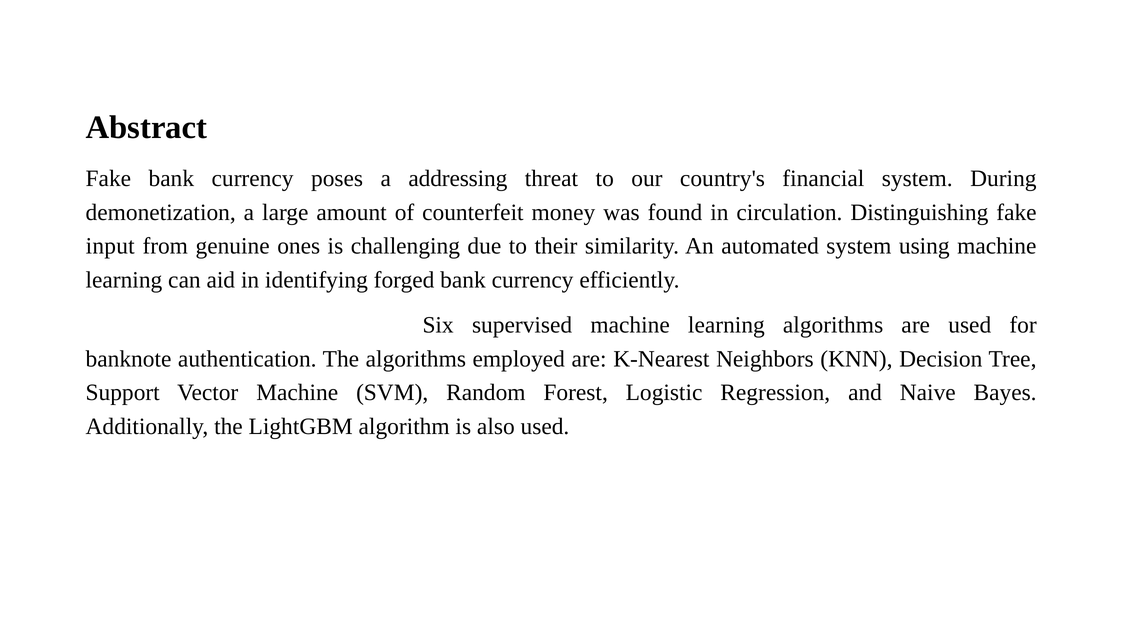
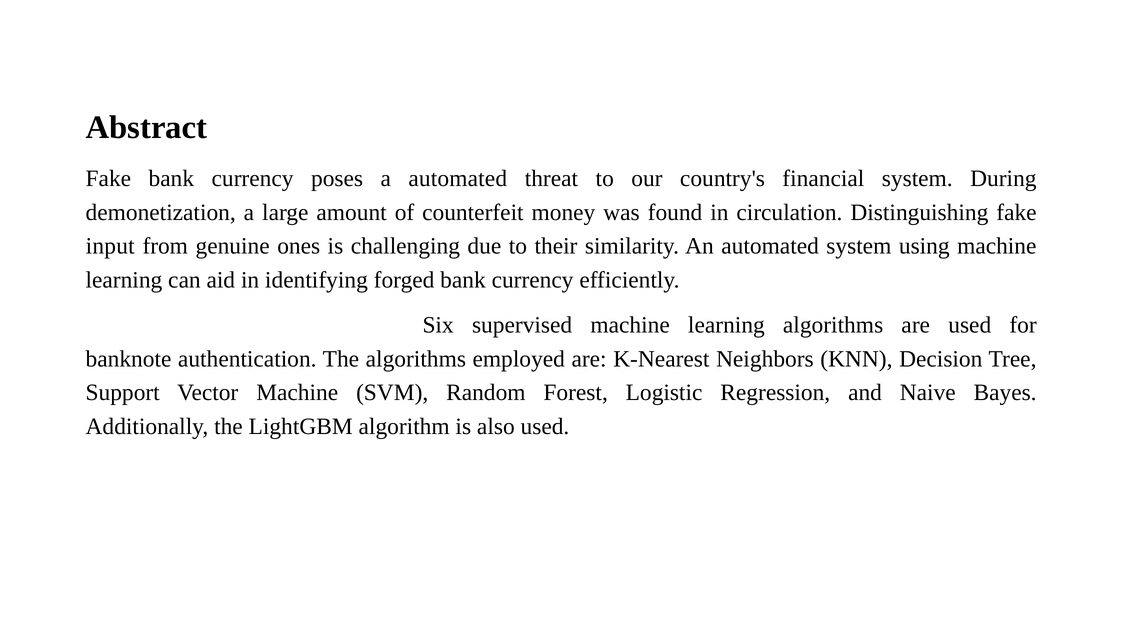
a addressing: addressing -> automated (458, 178)
